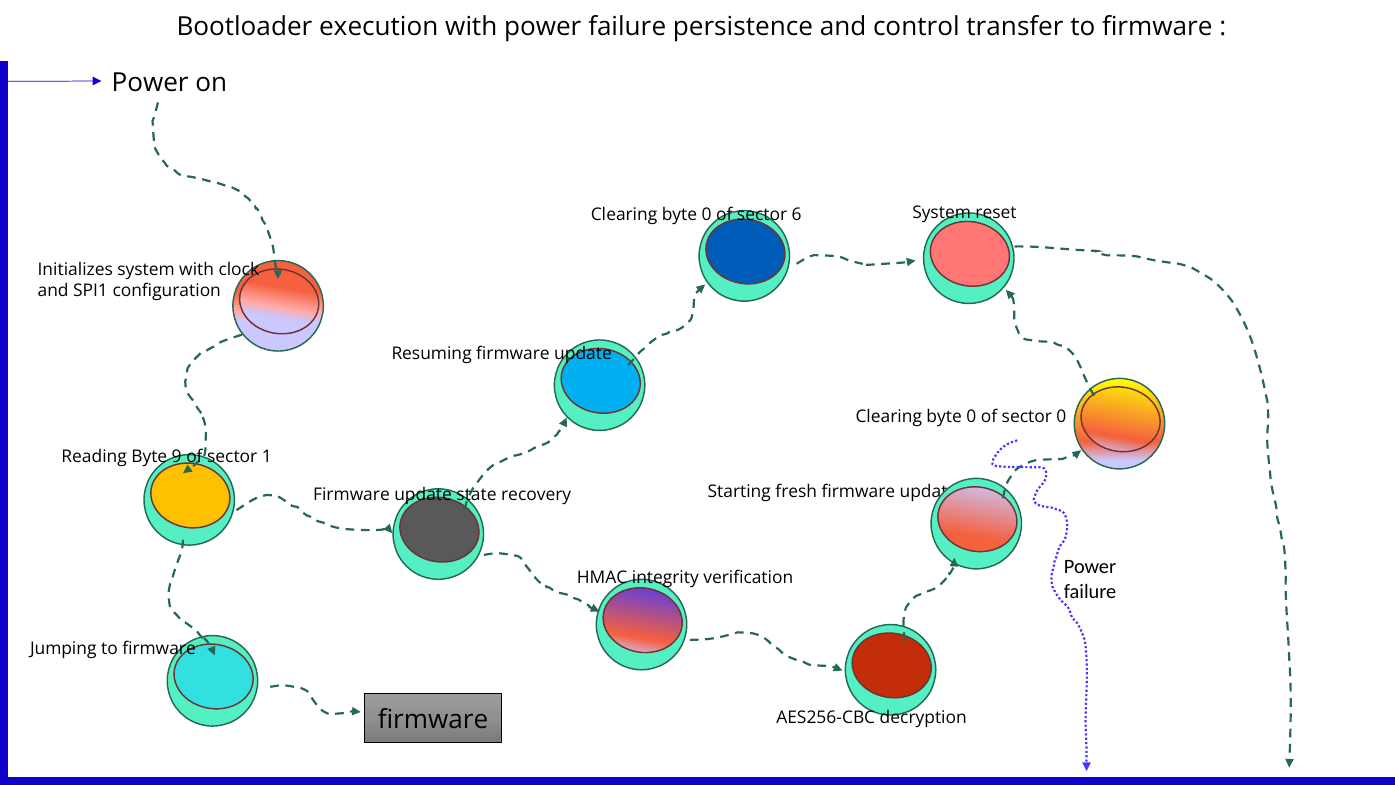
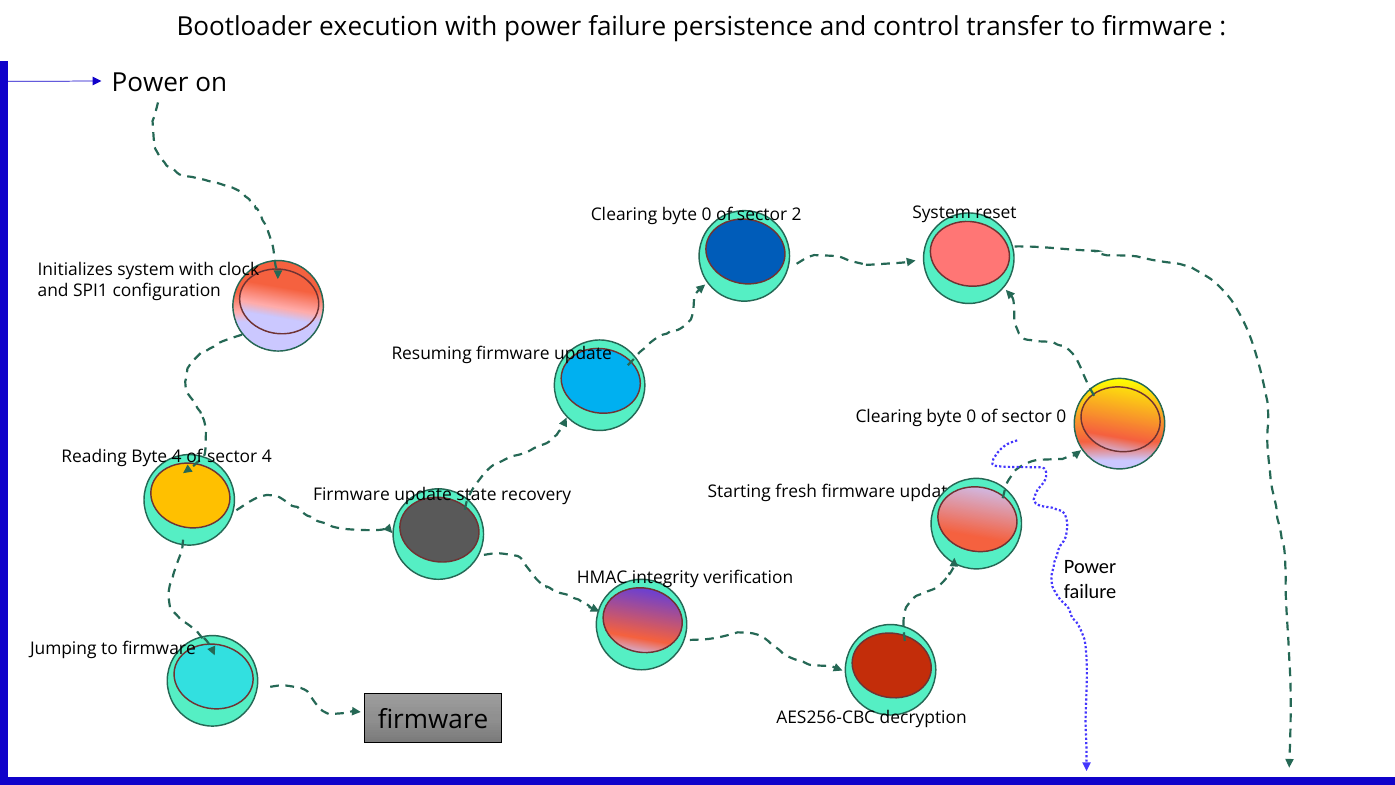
6: 6 -> 2 (797, 215)
Byte 9: 9 -> 4 (177, 457)
sector 1: 1 -> 4 (267, 457)
